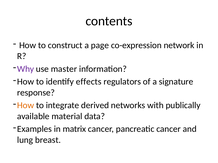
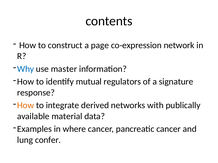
Why colour: purple -> blue (26, 69)
effects: effects -> mutual (89, 82)
matrix: matrix -> where (74, 129)
breast: breast -> confer (48, 140)
